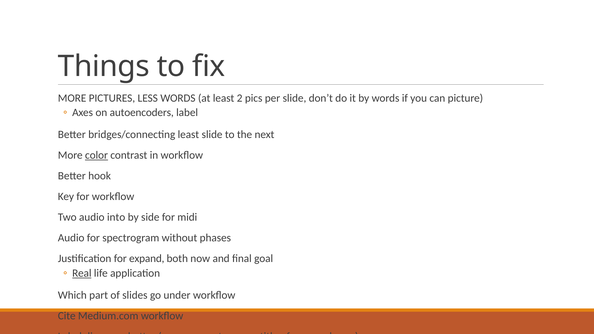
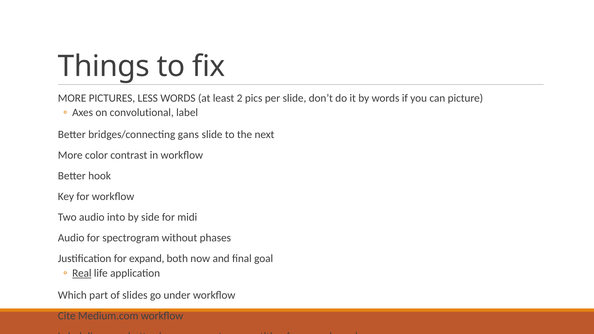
autoencoders: autoencoders -> convolutional (142, 113)
bridges/connecting least: least -> gans (188, 135)
color underline: present -> none (96, 155)
